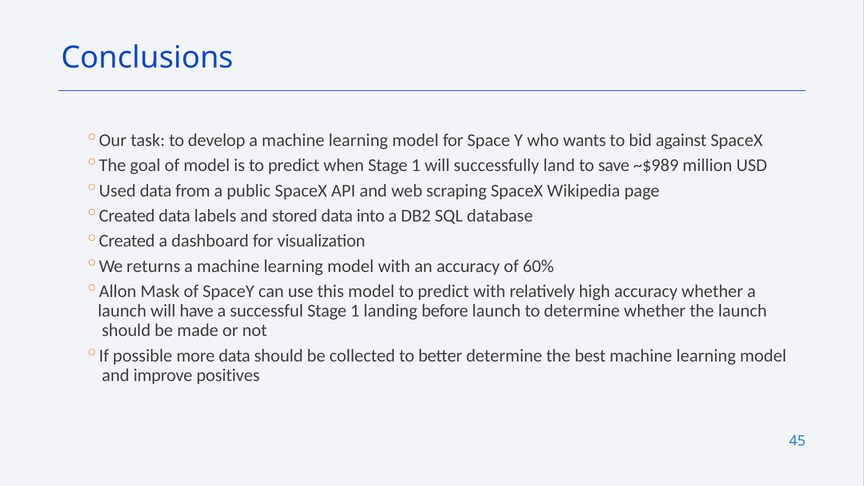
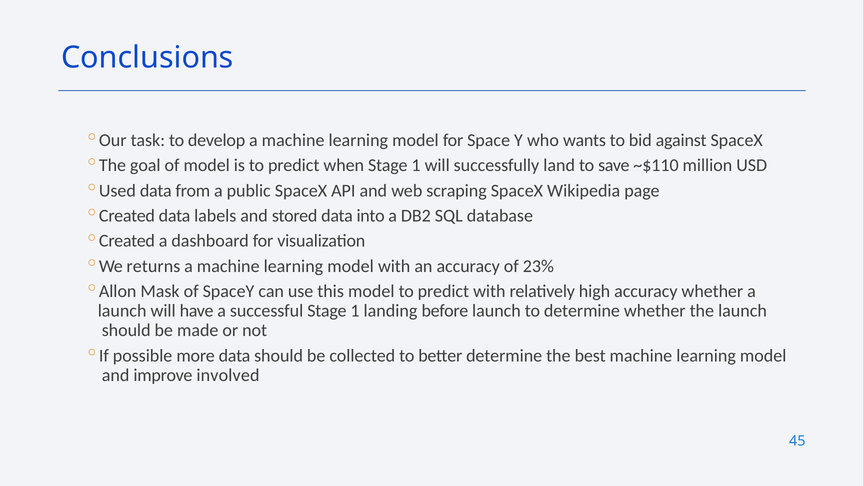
~$989: ~$989 -> ~$110 (656, 165)
60%: 60% -> 23% (538, 266)
positives: positives -> involved (228, 375)
